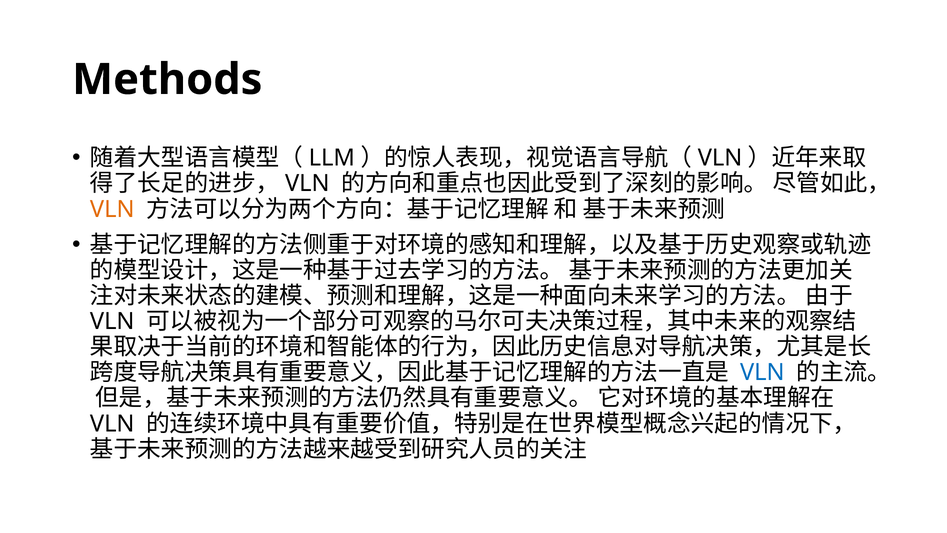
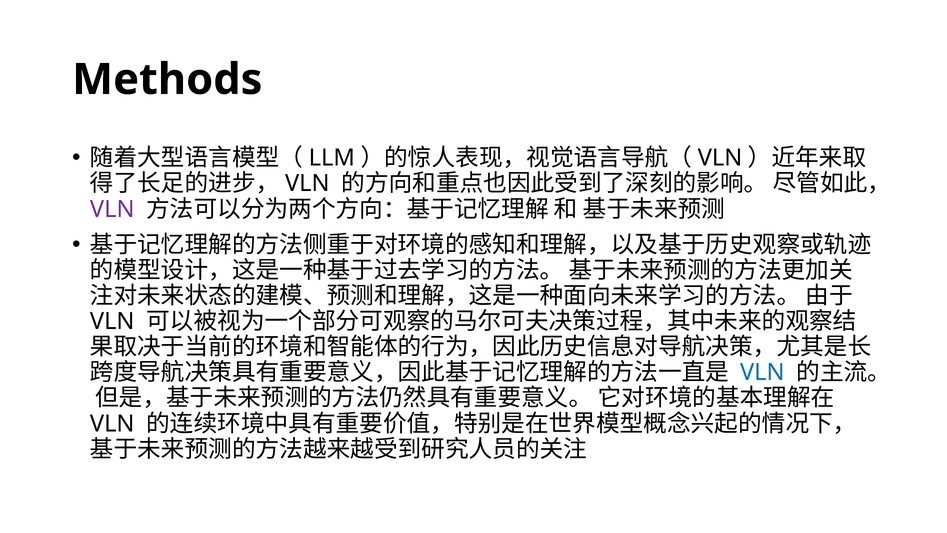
VLN colour: orange -> purple (112, 209)
